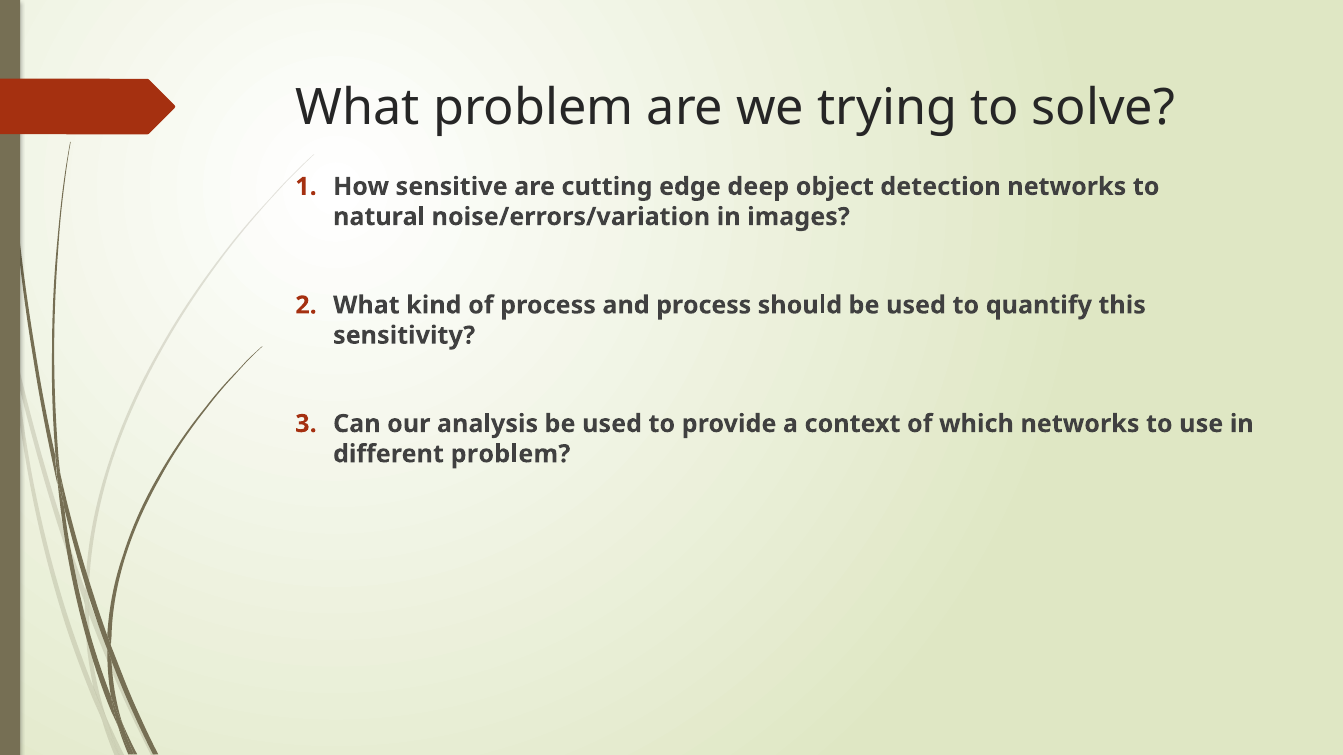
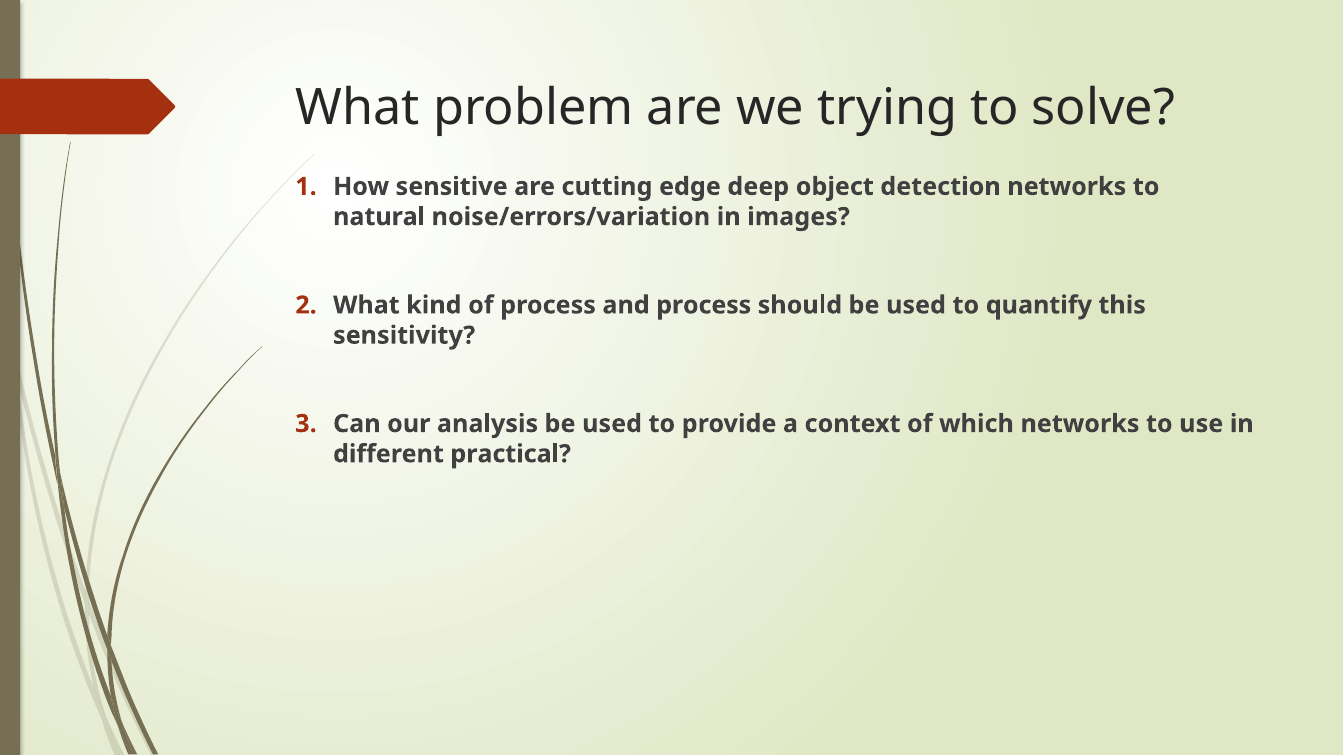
different problem: problem -> practical (511, 454)
